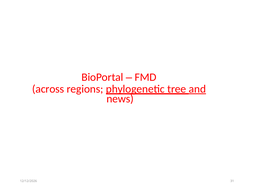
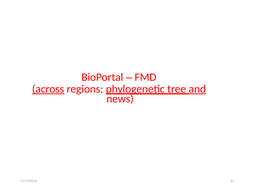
across underline: none -> present (48, 89)
